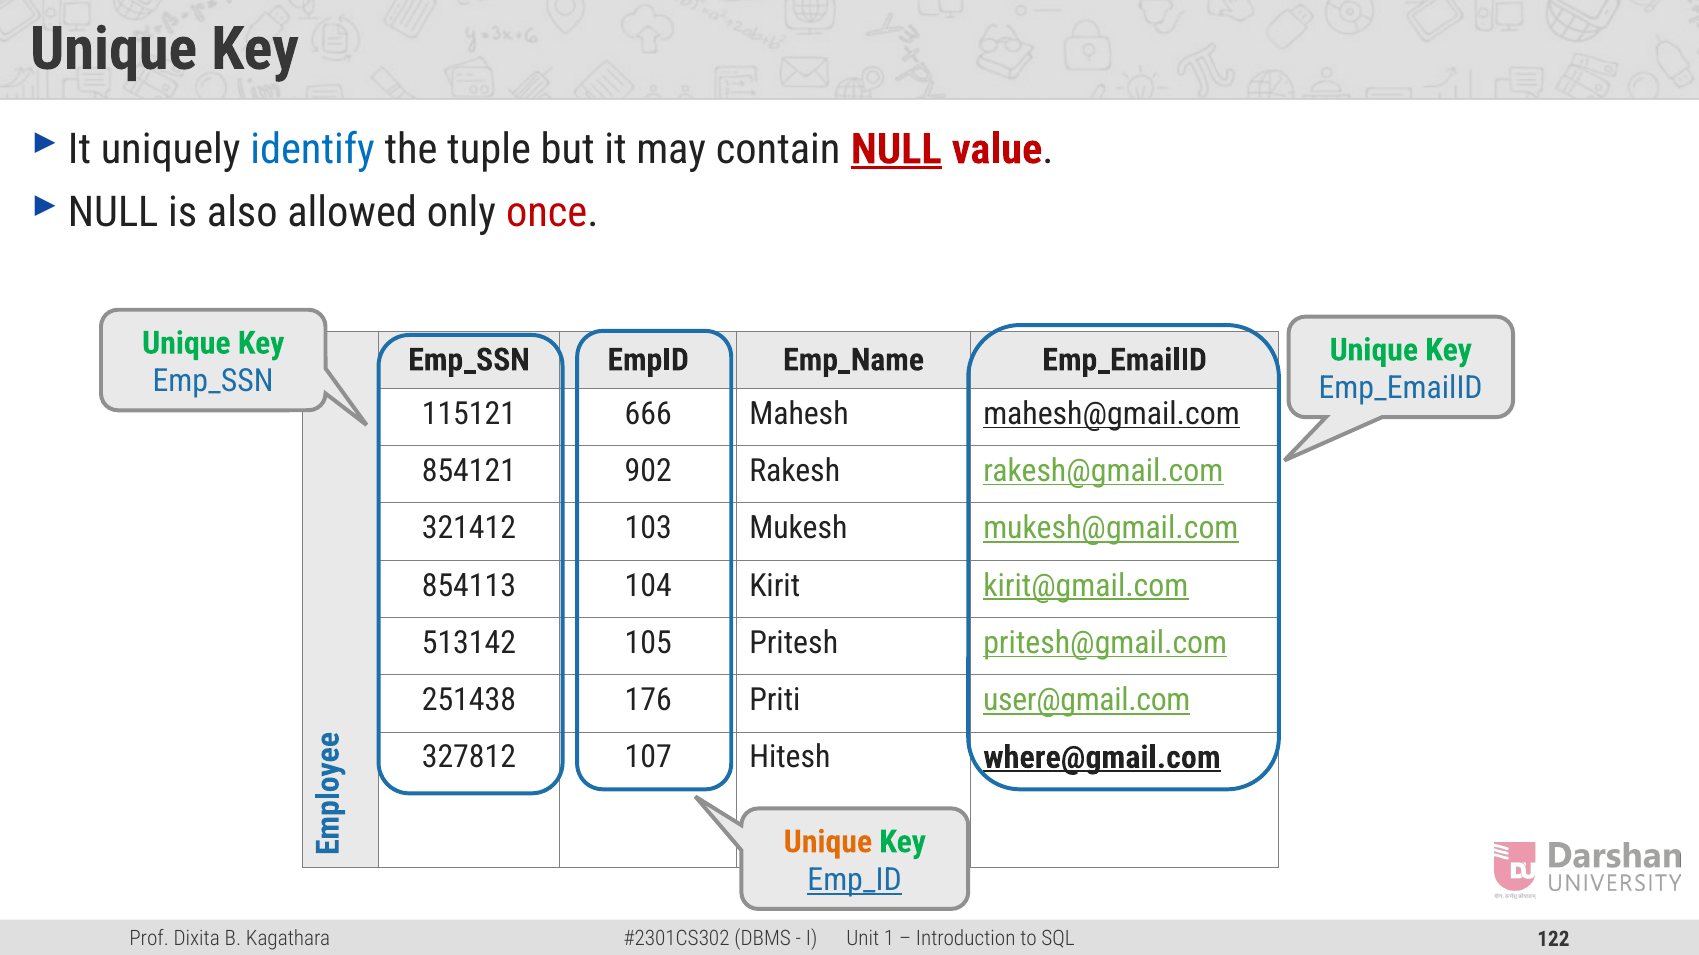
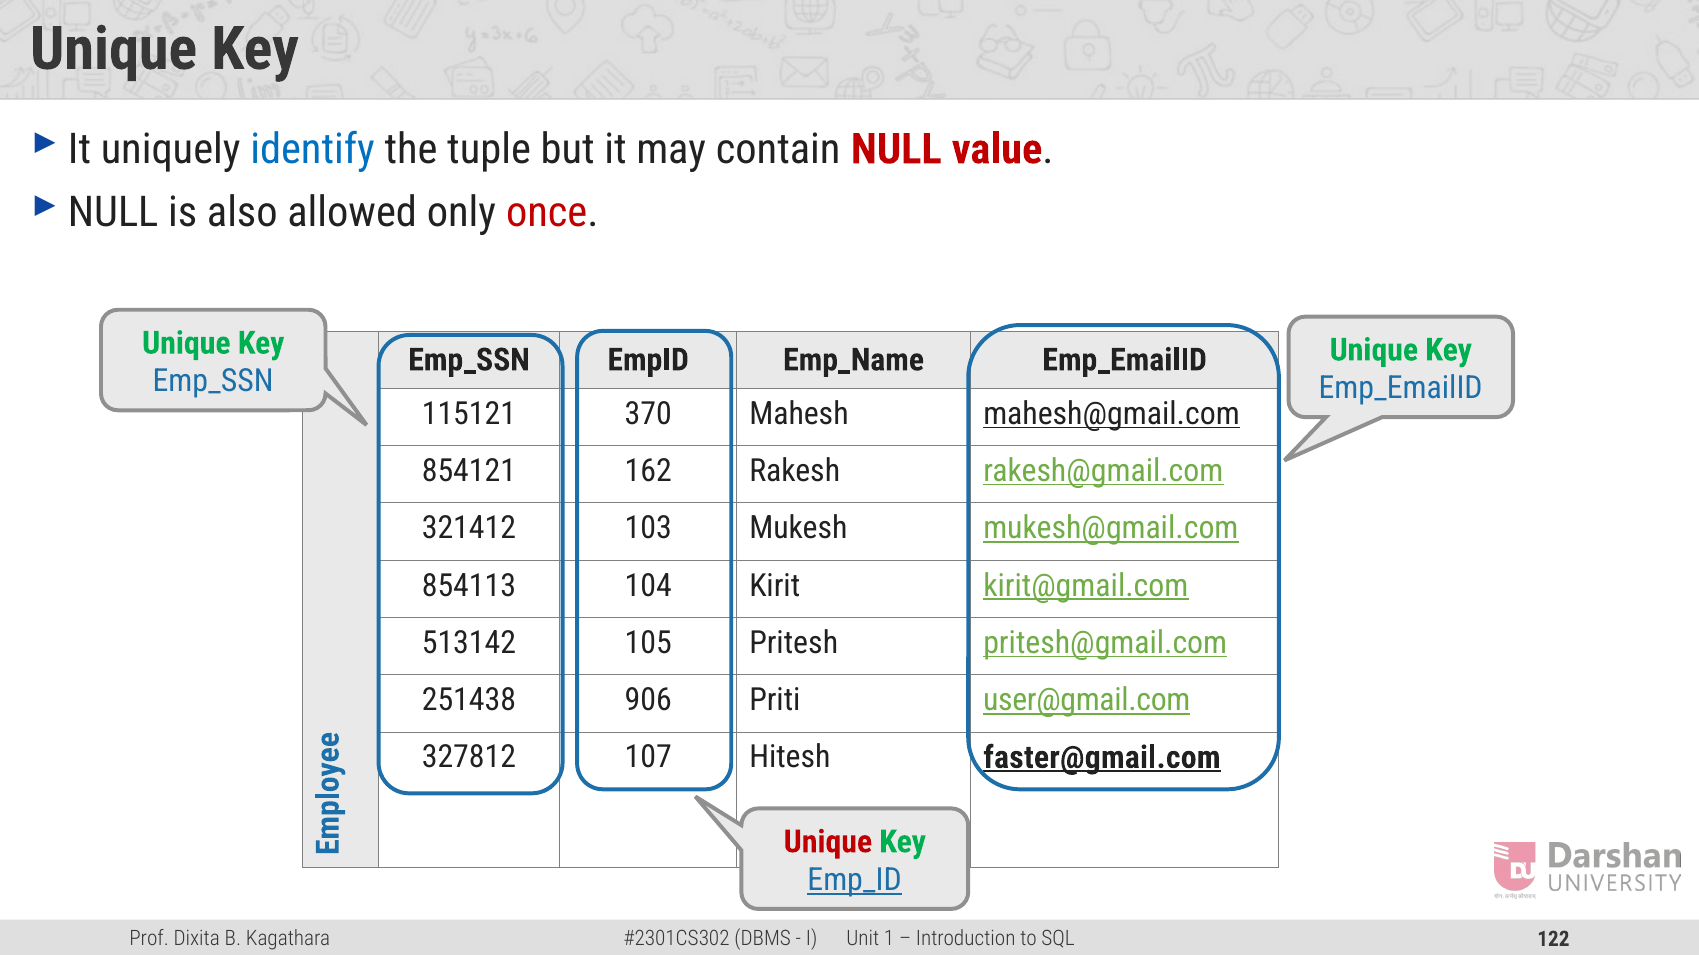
NULL underline: present -> none (896, 149)
666: 666 -> 370 (648, 414)
902: 902 -> 162 (648, 471)
176: 176 -> 906 (648, 701)
where@gmail.com: where@gmail.com -> faster@gmail.com (1102, 758)
Unique colour: orange -> red (828, 842)
